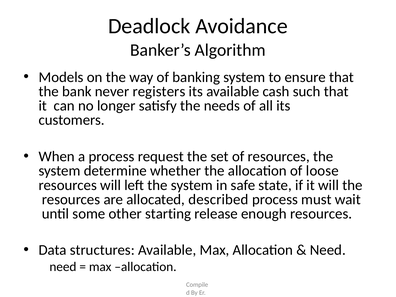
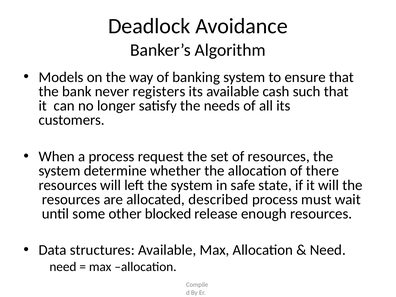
loose: loose -> there (322, 171)
starting: starting -> blocked (168, 214)
